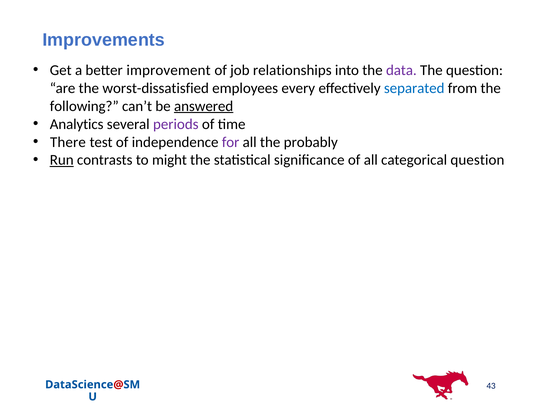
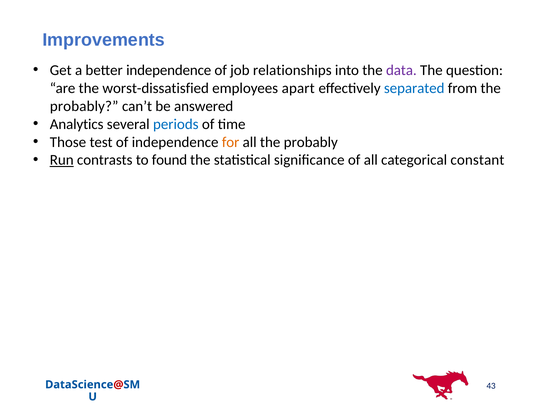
better improvement: improvement -> independence (169, 70)
every: every -> apart (298, 88)
following: following -> probably (84, 106)
answered underline: present -> none (204, 106)
periods colour: purple -> blue (176, 124)
There: There -> Those (68, 142)
for colour: purple -> orange (231, 142)
might: might -> found (169, 160)
categorical question: question -> constant (477, 160)
